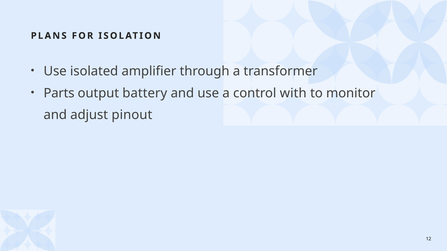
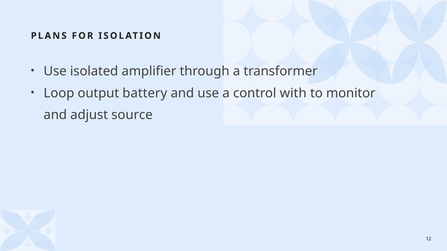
Parts: Parts -> Loop (59, 93)
pinout: pinout -> source (132, 115)
